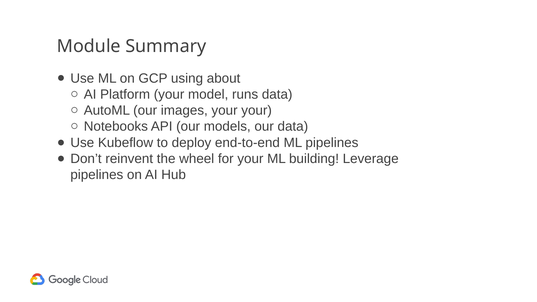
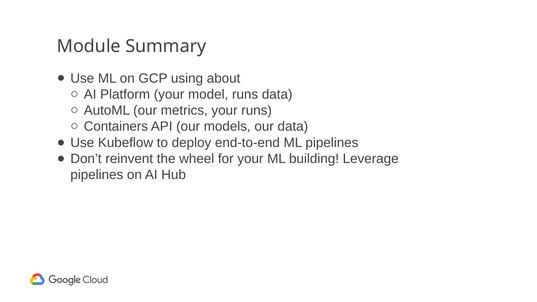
images: images -> metrics (184, 110)
your your: your -> runs (257, 110)
Notebooks: Notebooks -> Containers (116, 127)
